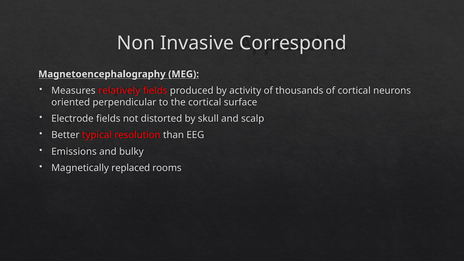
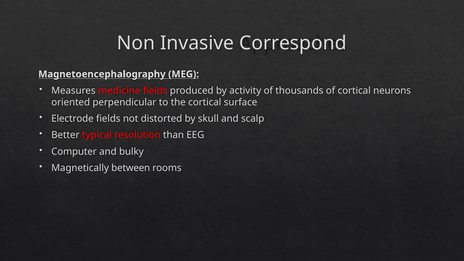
relatively: relatively -> medicine (119, 91)
Emissions: Emissions -> Computer (74, 152)
replaced: replaced -> between (131, 168)
